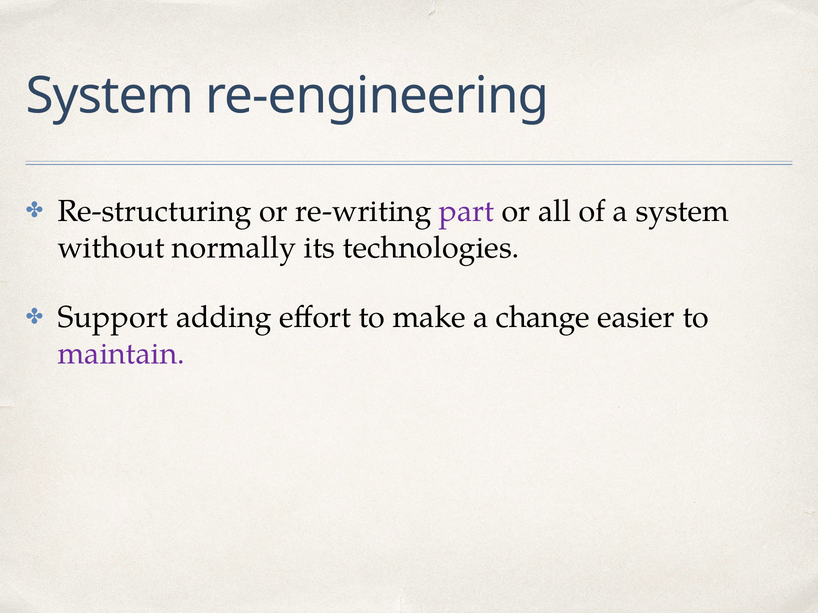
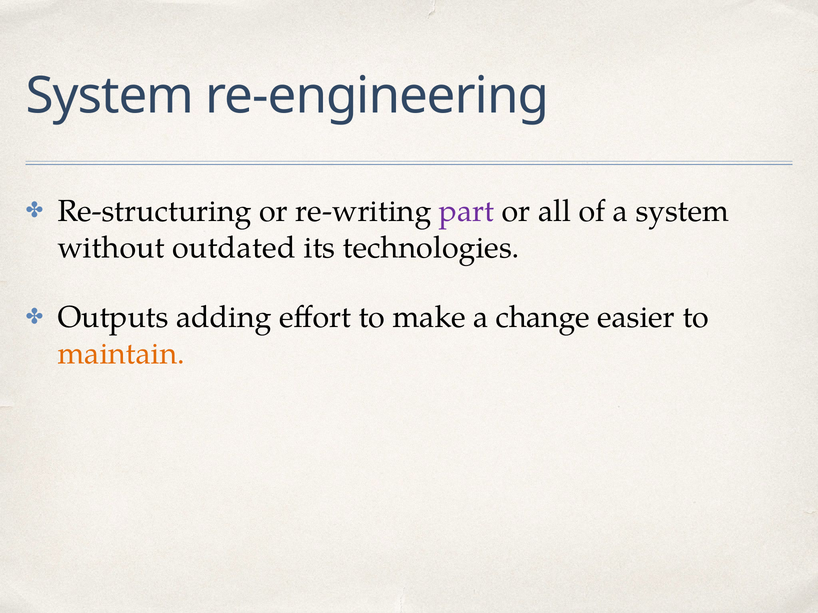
normally: normally -> outdated (234, 248)
Support: Support -> Outputs (113, 318)
maintain colour: purple -> orange (121, 354)
